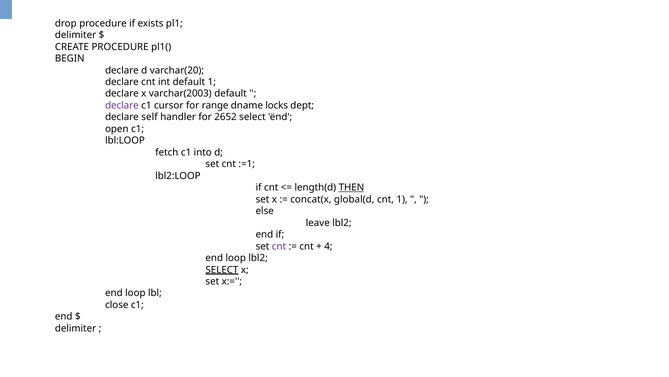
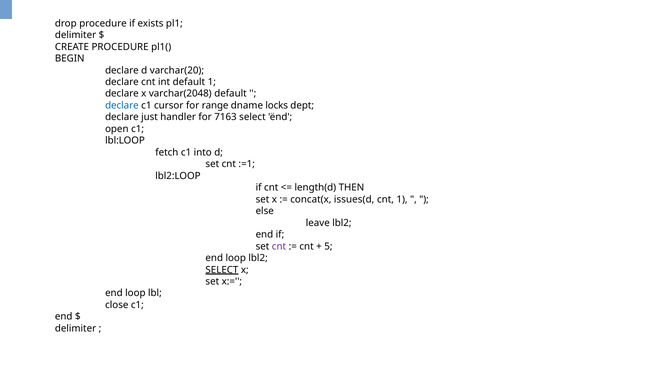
varchar(2003: varchar(2003 -> varchar(2048 (180, 94)
declare colour: purple -> blue (122, 105)
self: self -> just (150, 117)
2652: 2652 -> 7163 (226, 117)
THEN underline: present -> none (351, 187)
global(d: global(d -> issues(d (354, 199)
4: 4 -> 5 (328, 246)
